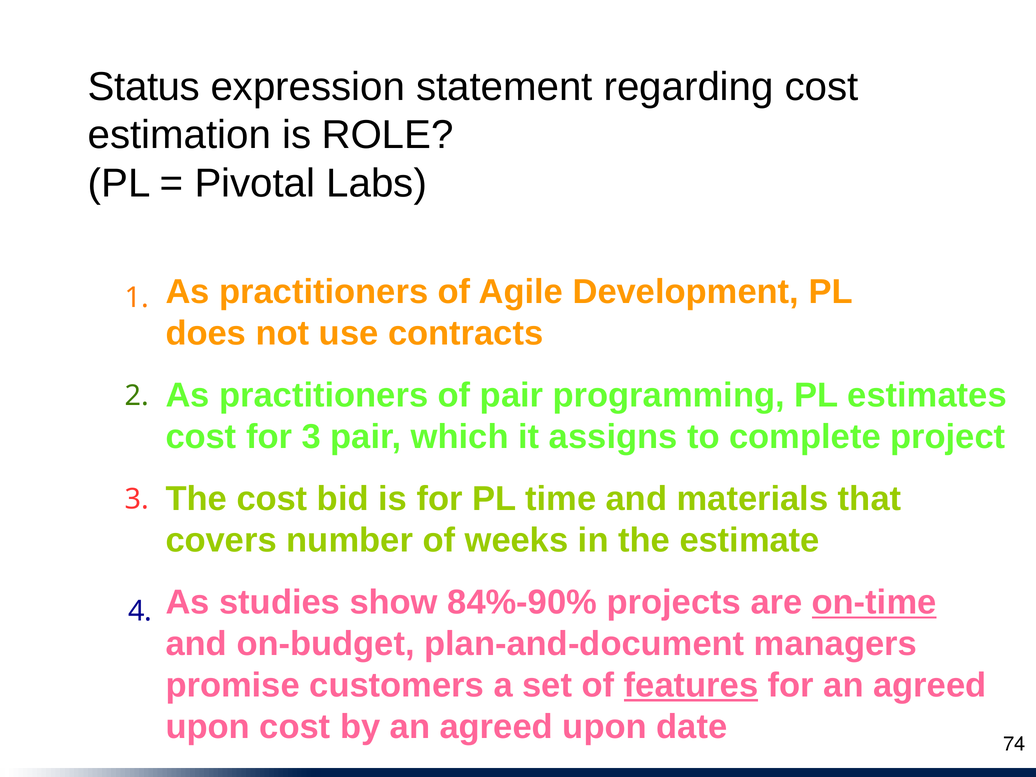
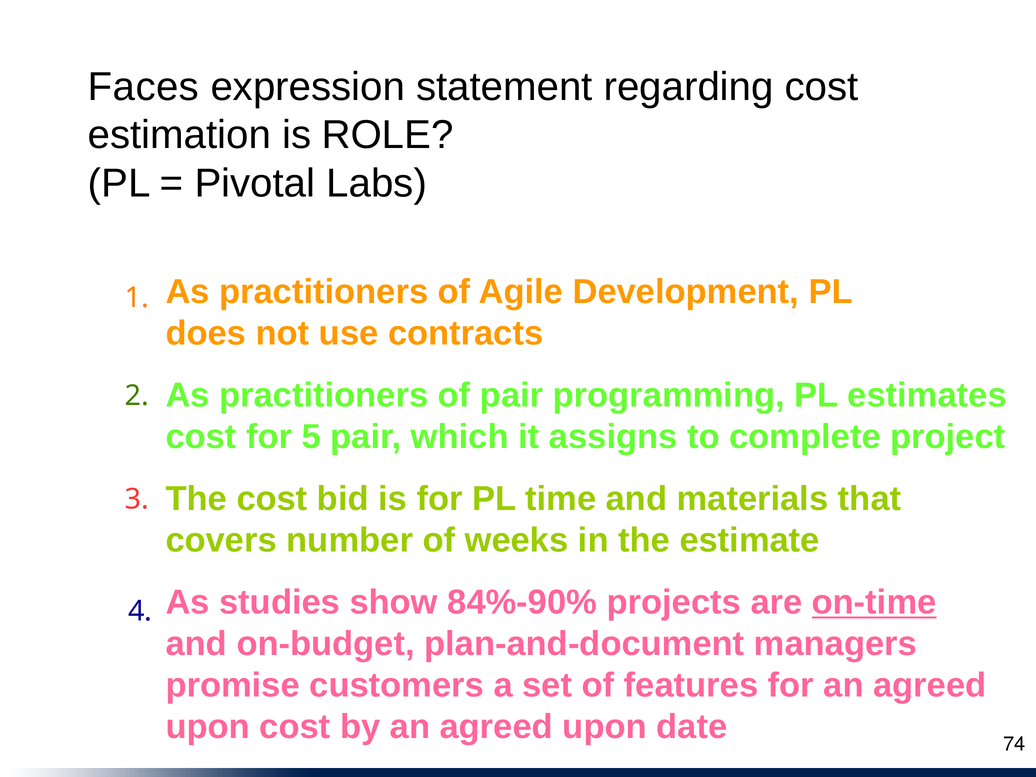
Status: Status -> Faces (144, 87)
for 3: 3 -> 5 (311, 437)
features underline: present -> none (691, 685)
